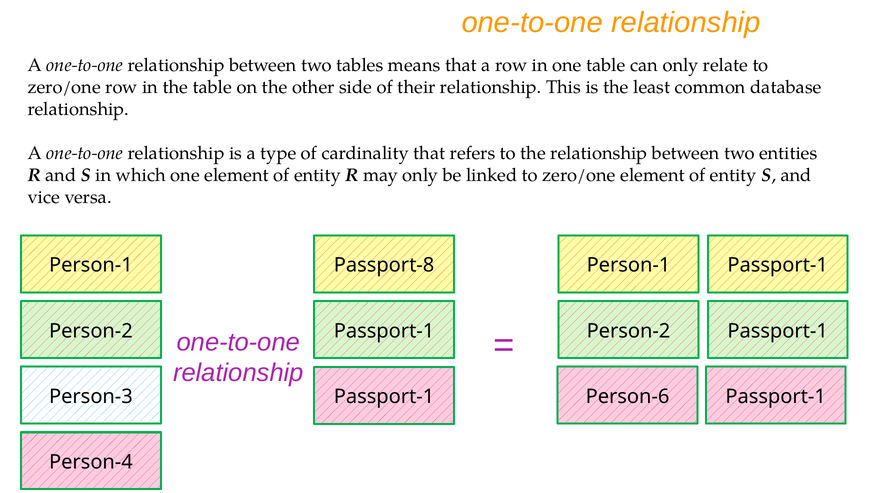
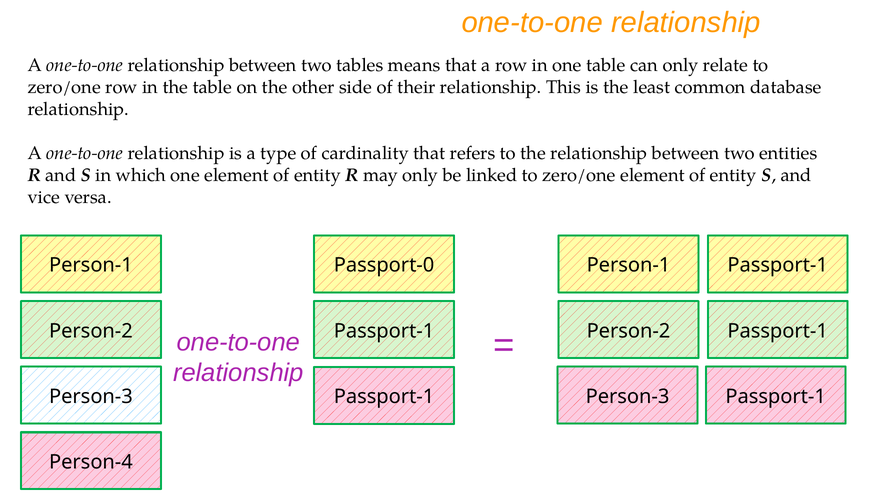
Passport-8: Passport-8 -> Passport-0 (384, 266)
Person-3 Passport-1 Person-6: Person-6 -> Person-3 (628, 397)
